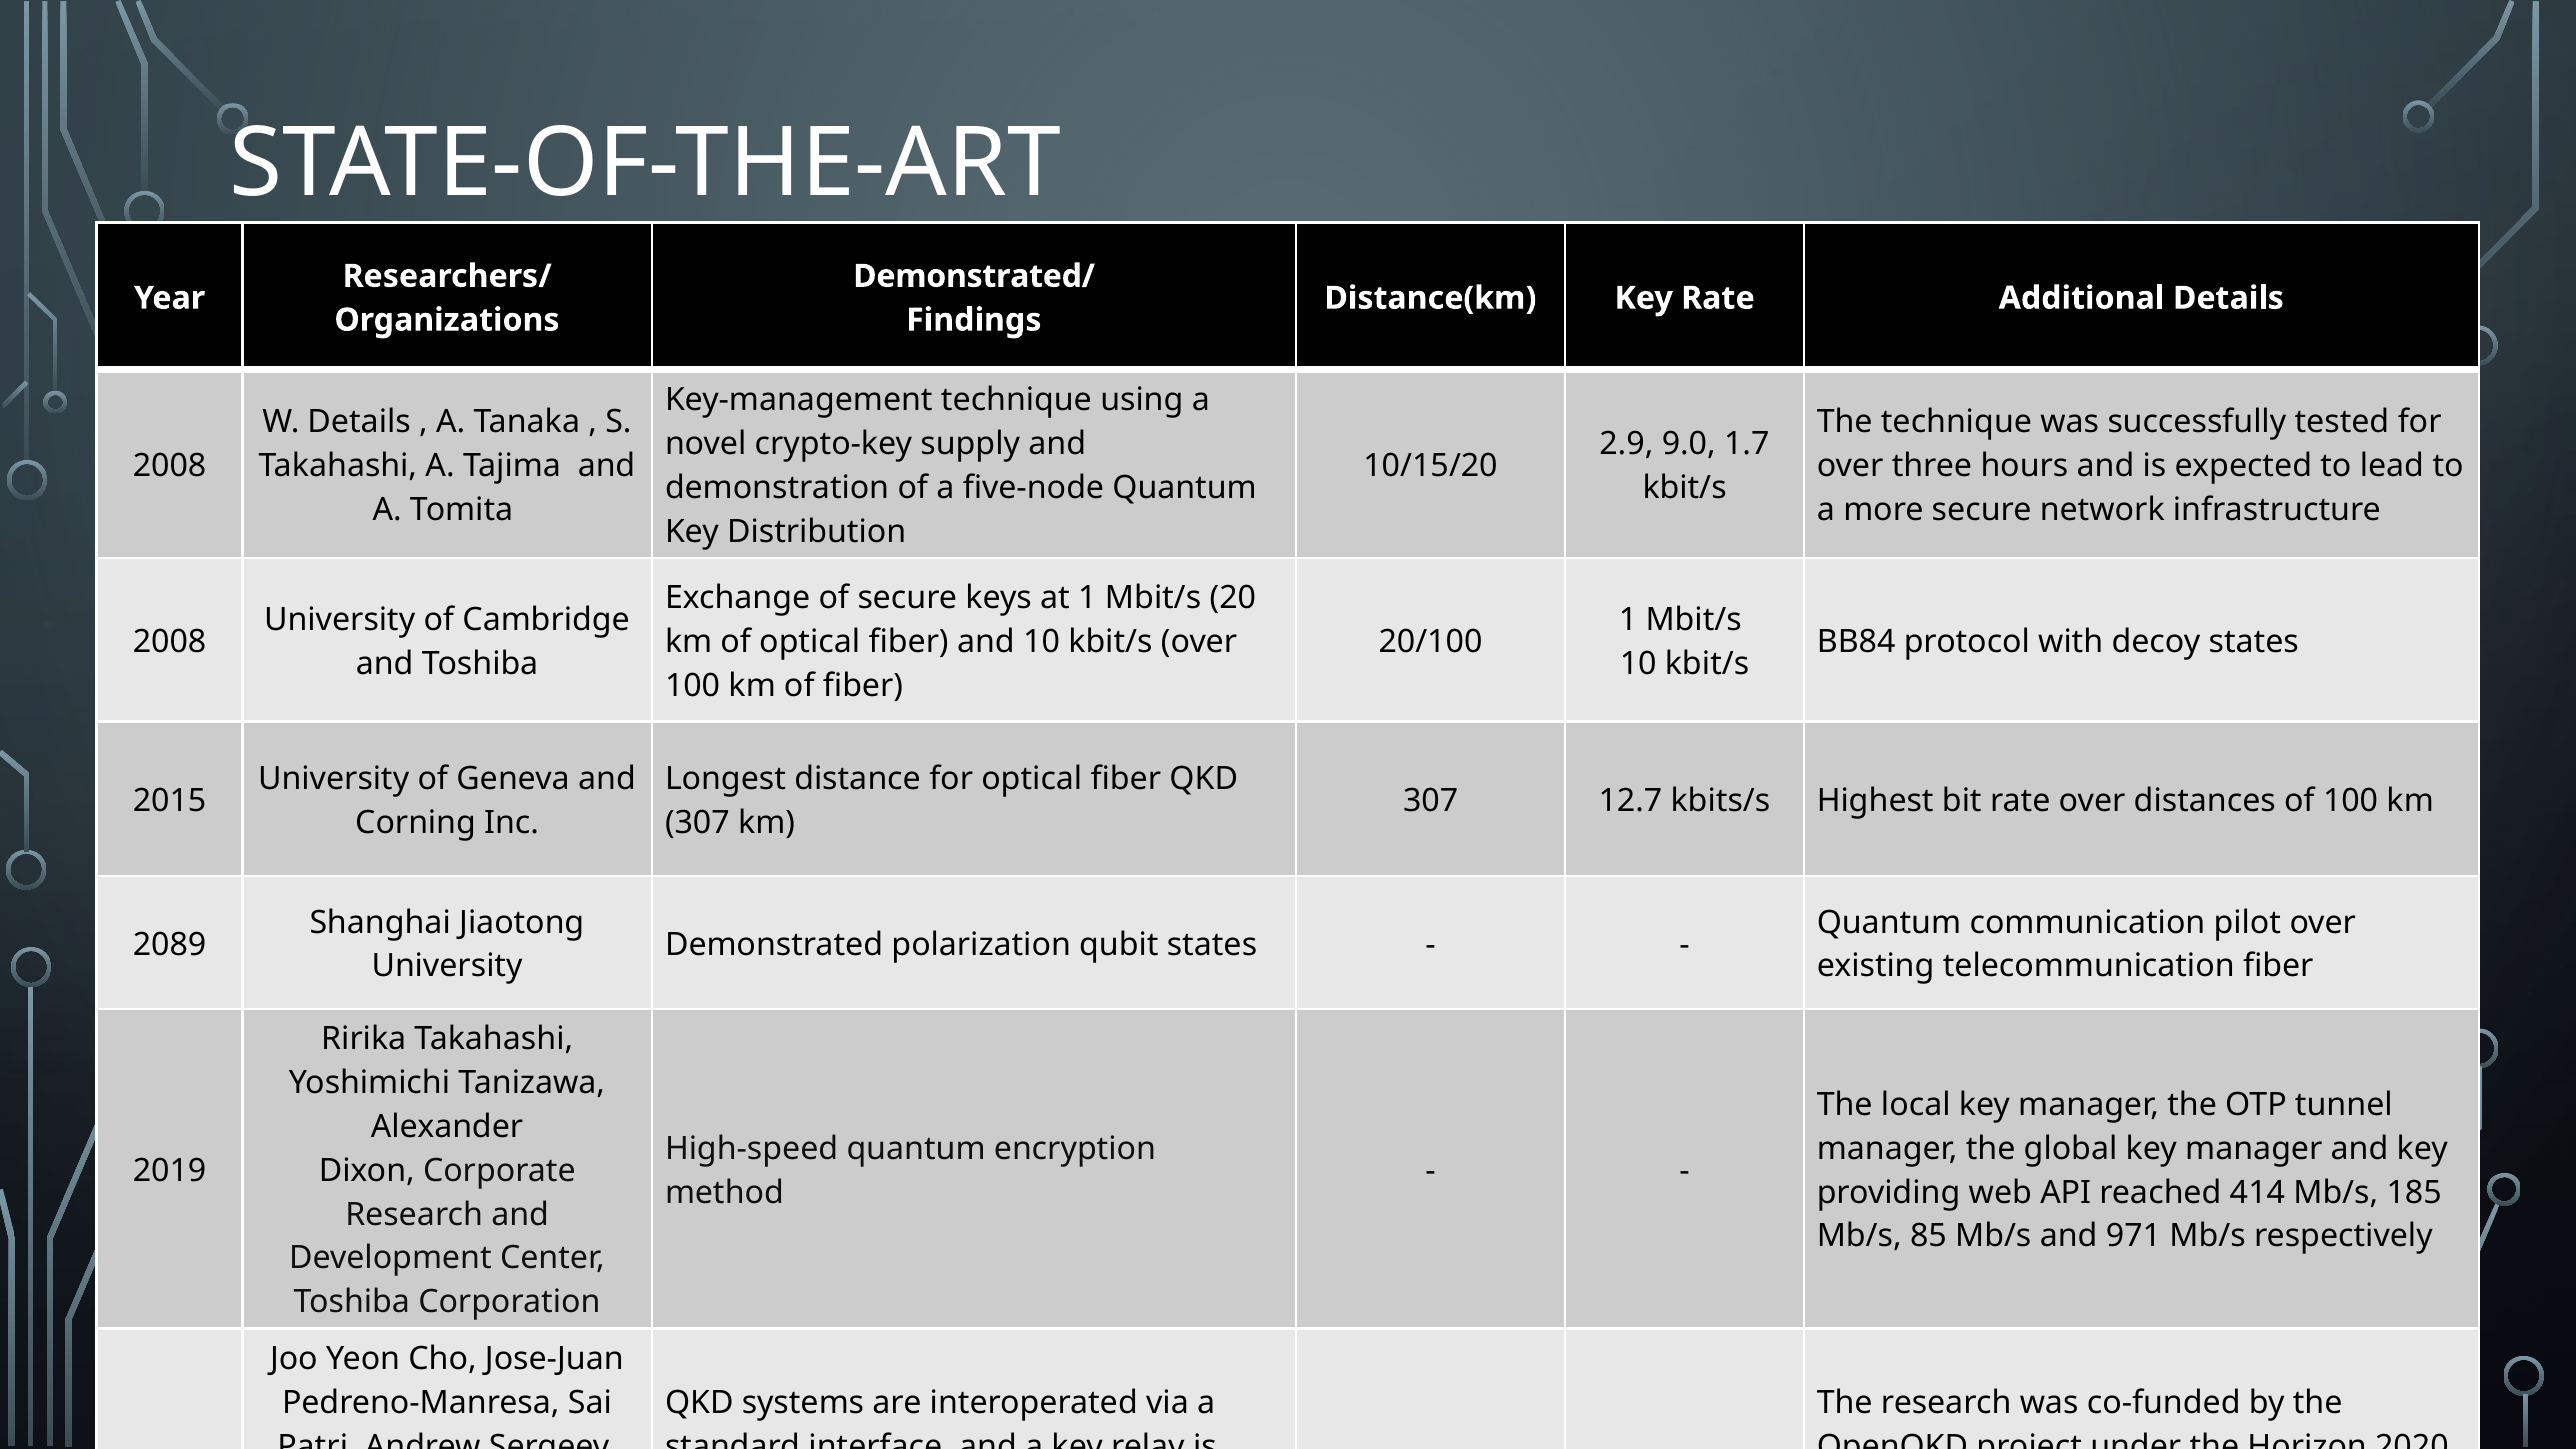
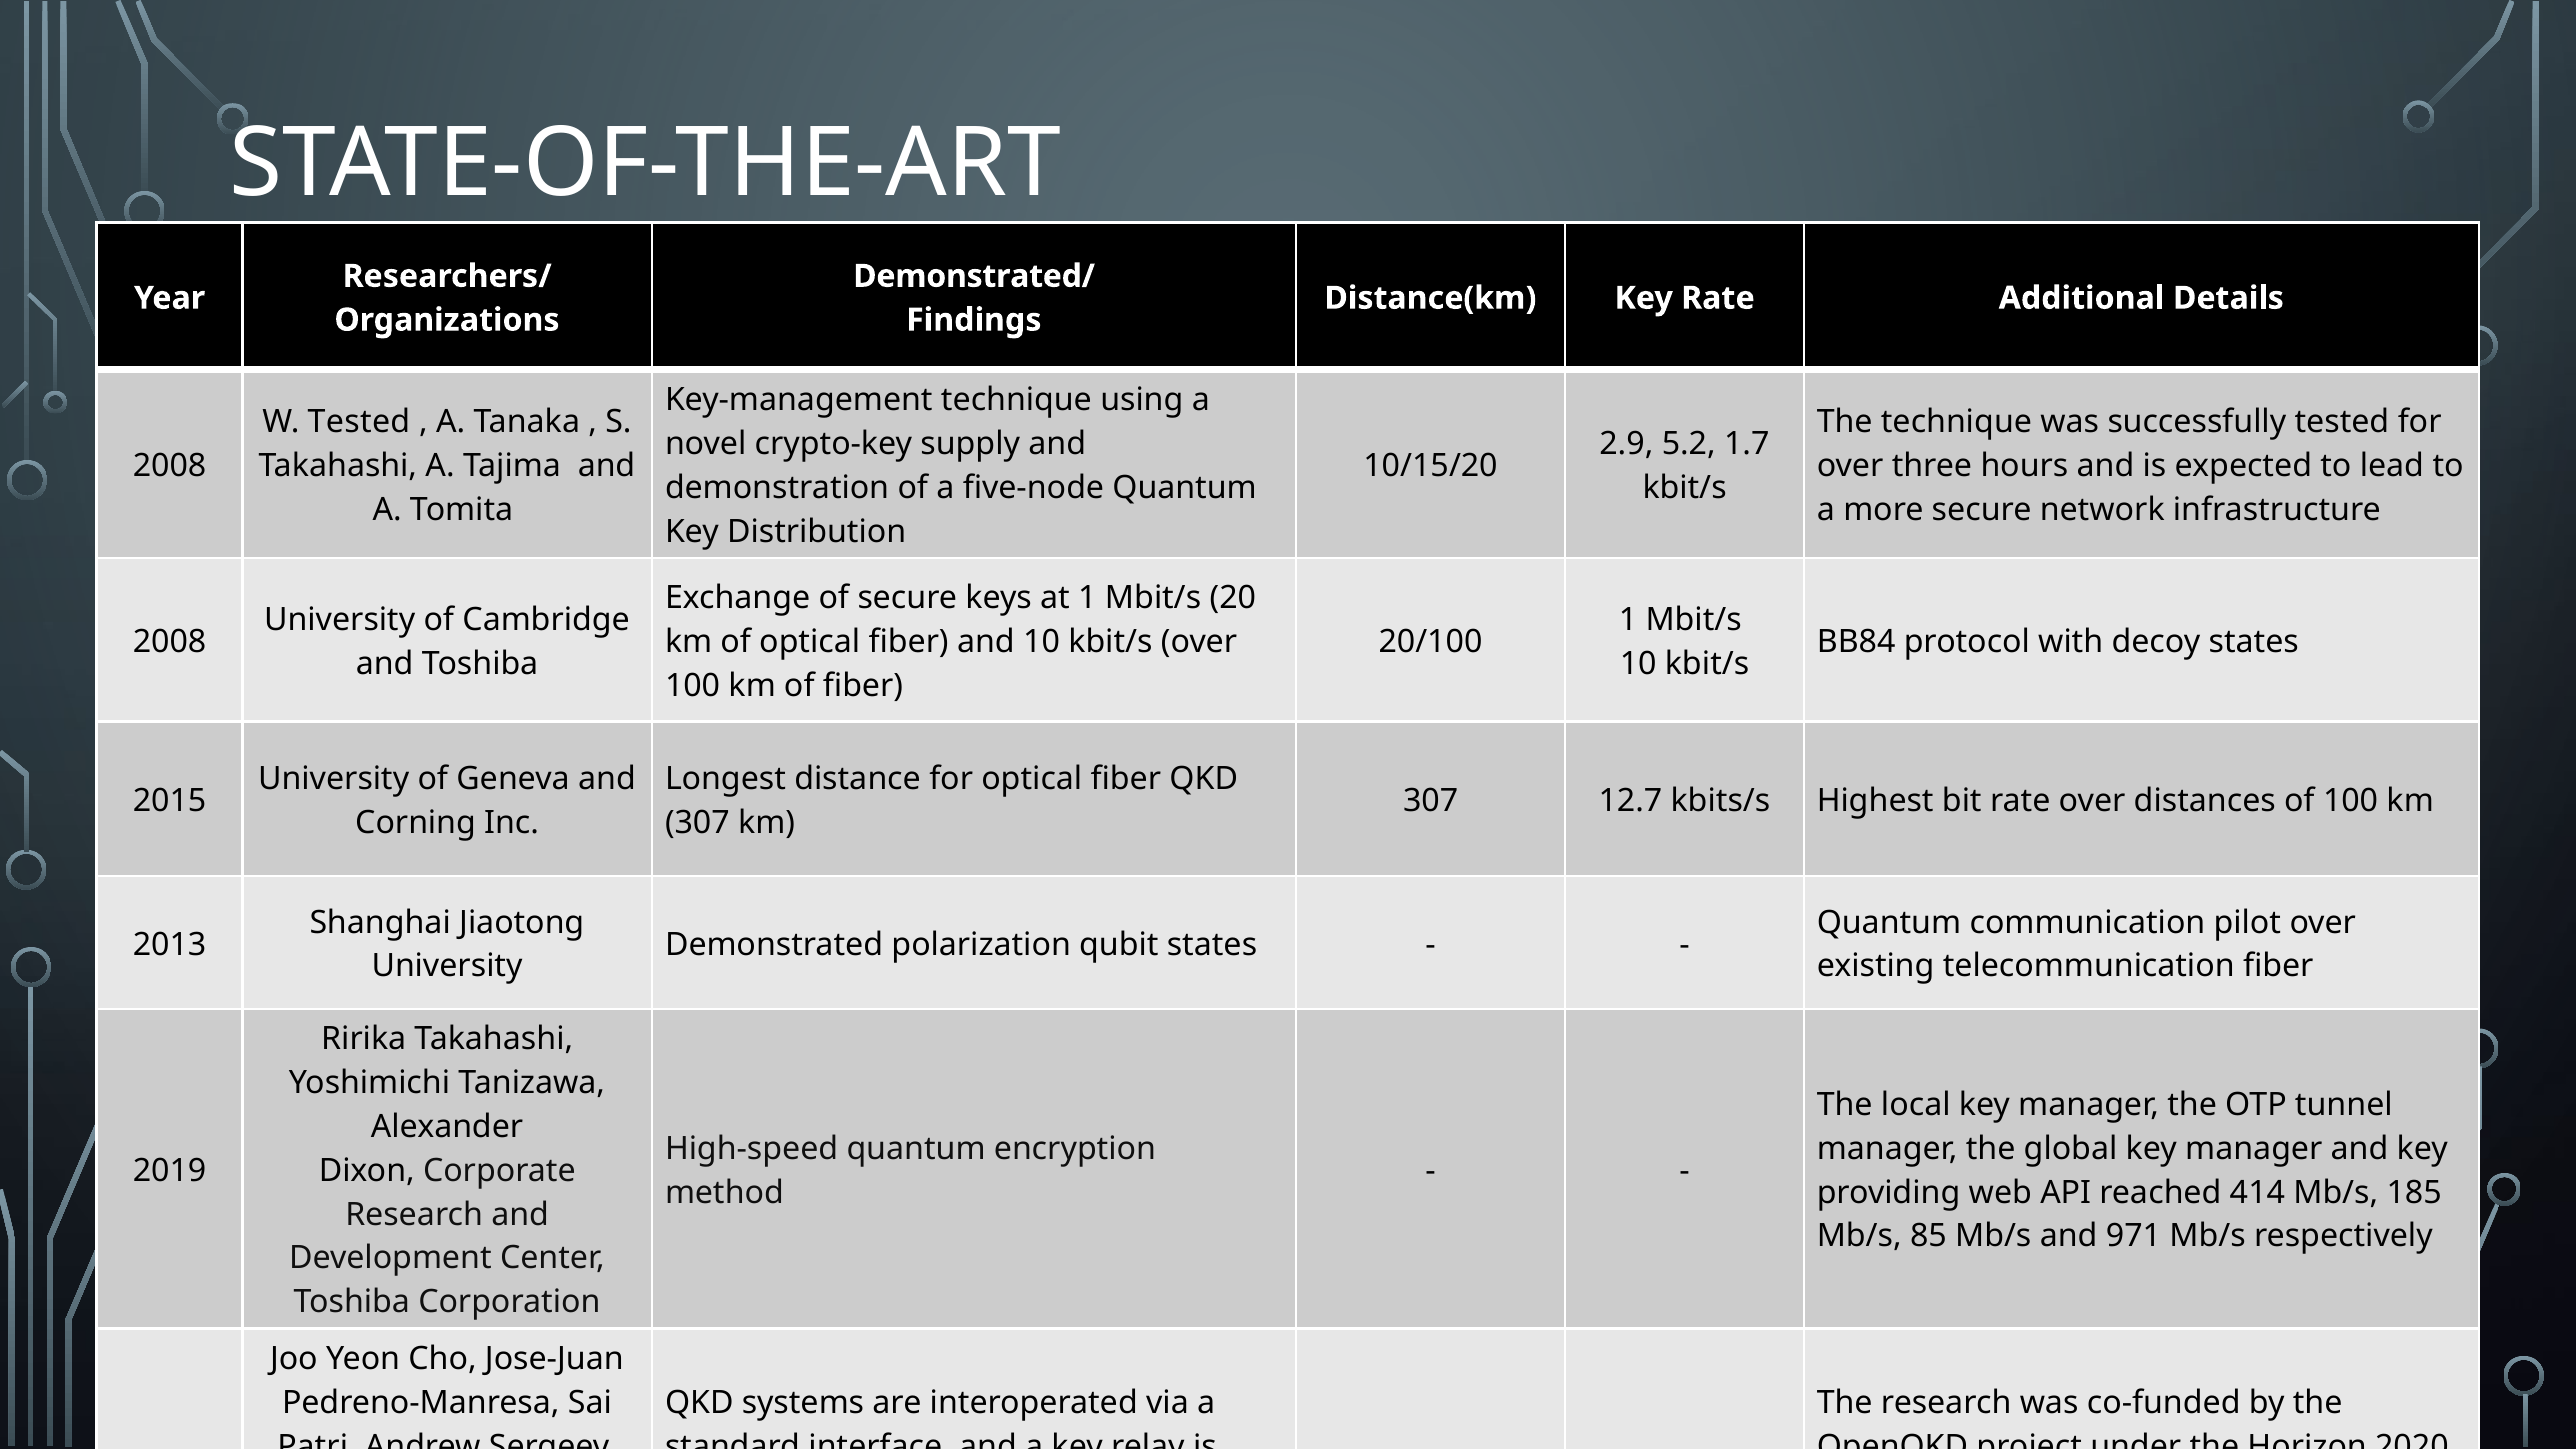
W Details: Details -> Tested (359, 422)
9.0: 9.0 -> 5.2 (1689, 444)
2089: 2089 -> 2013 (170, 944)
